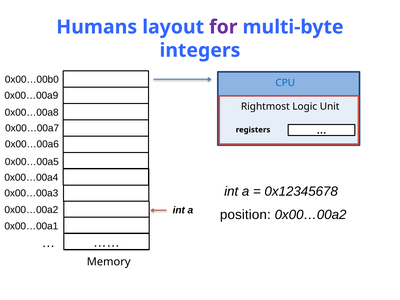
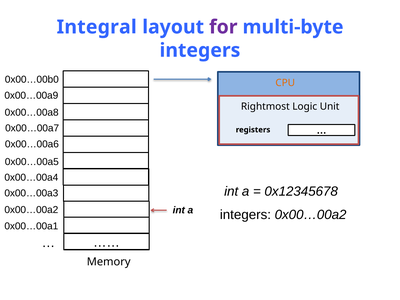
Humans: Humans -> Integral (97, 27)
CPU colour: blue -> orange (285, 83)
position: position -> integers (245, 215)
